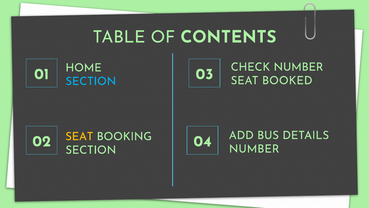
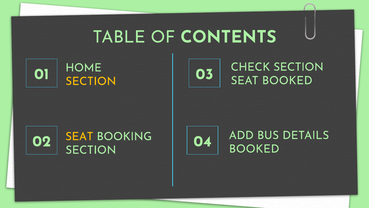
CHECK NUMBER: NUMBER -> SECTION (299, 67)
SECTION colour: light blue -> yellow (91, 81)
NUMBER: NUMBER -> BOOKED (254, 149)
